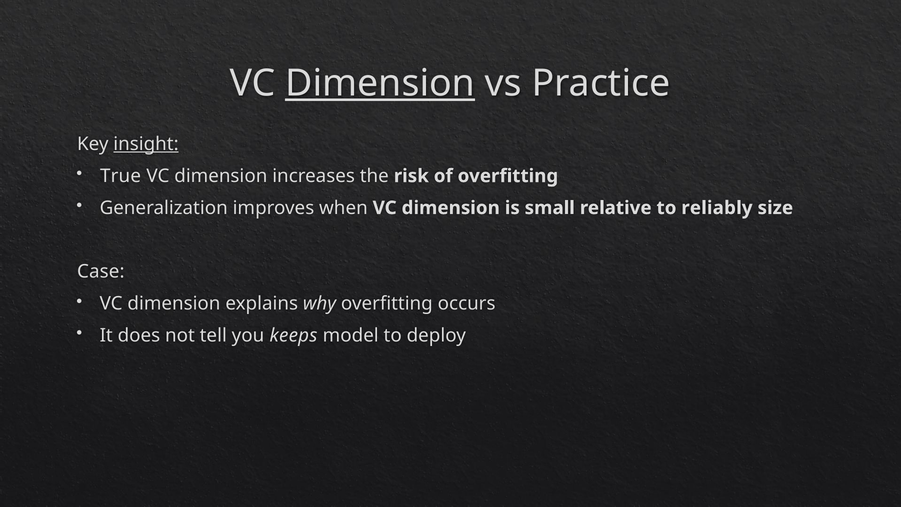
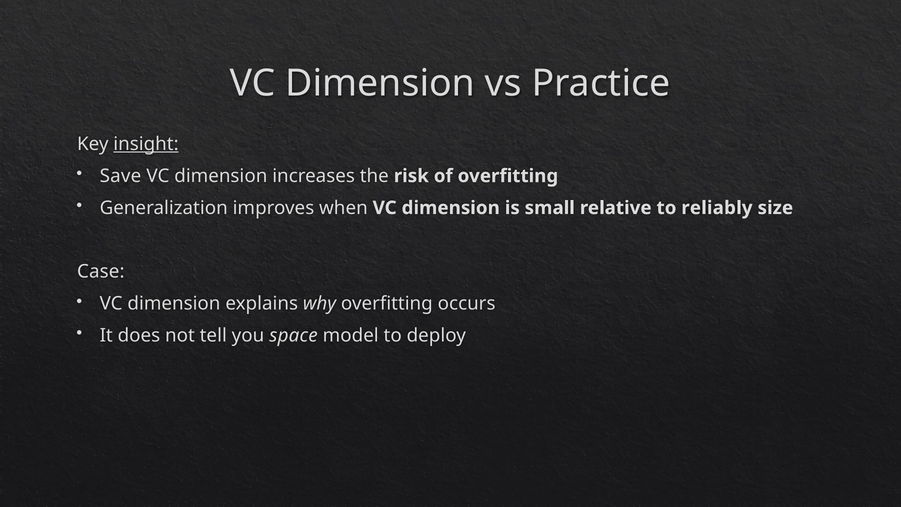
Dimension underline: present -> none (380, 84)
True: True -> Save (120, 176)
keeps: keeps -> space (293, 336)
